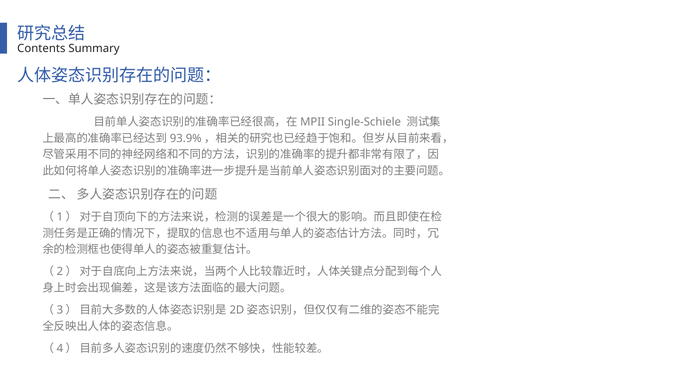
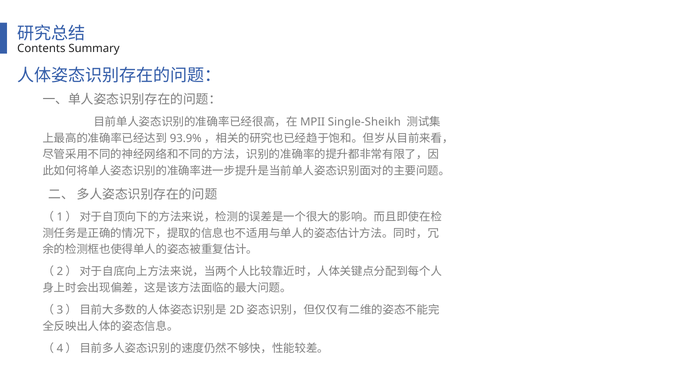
Single-Schiele: Single-Schiele -> Single-Sheikh (364, 122)
